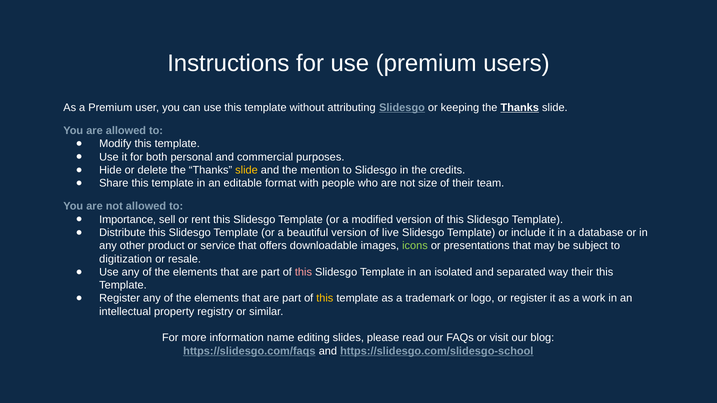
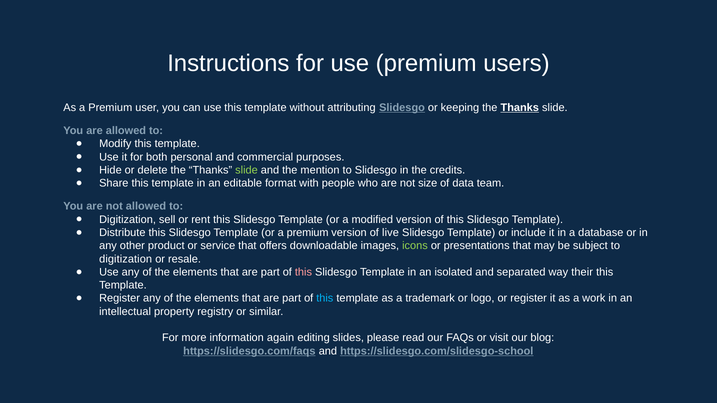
slide colour: yellow -> light green (247, 170)
of their: their -> data (463, 183)
Importance: Importance -> Digitization (128, 220)
or a beautiful: beautiful -> premium (308, 233)
this colour: yellow -> light blue (325, 299)
name: name -> again (281, 338)
